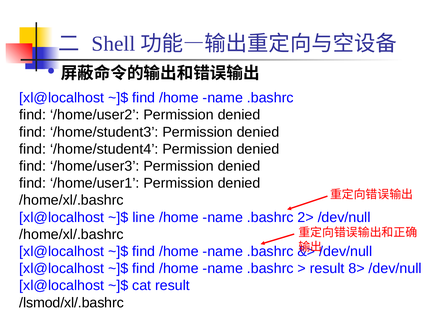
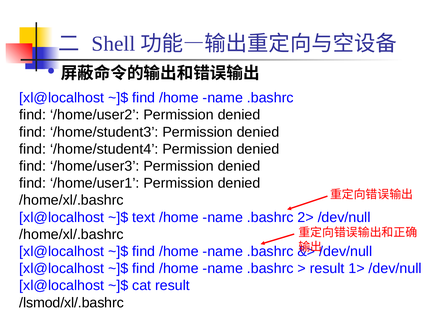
line: line -> text (144, 217)
8>: 8> -> 1> (357, 269)
